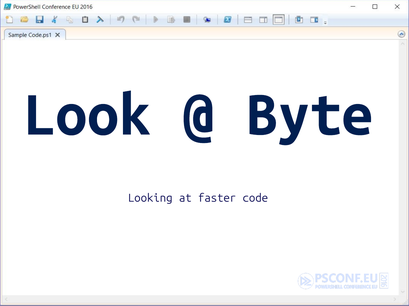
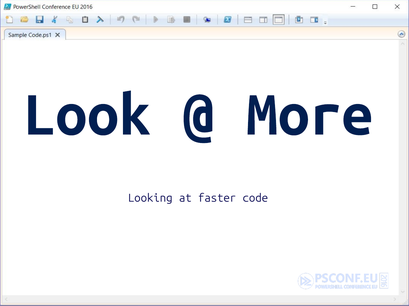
Byte: Byte -> More (310, 116)
